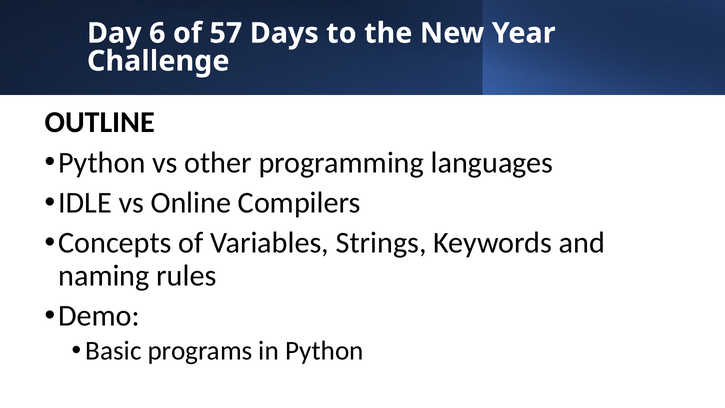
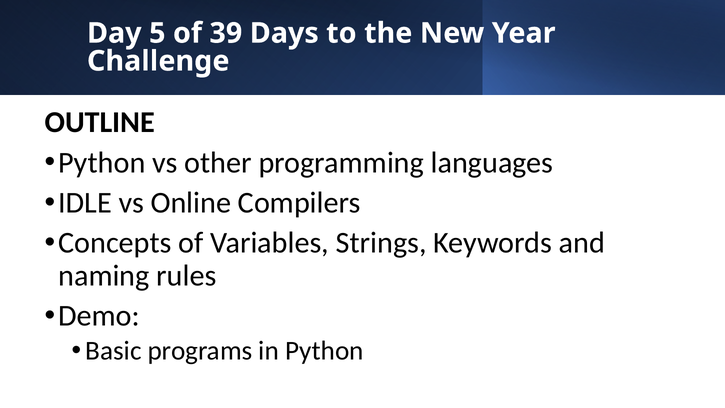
6: 6 -> 5 (157, 33)
57: 57 -> 39 (226, 33)
